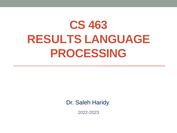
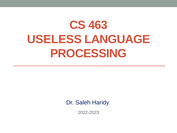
RESULTS: RESULTS -> USELESS (54, 39)
